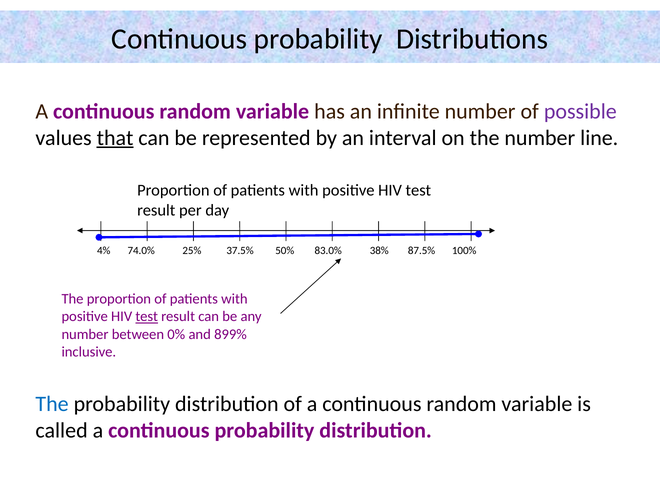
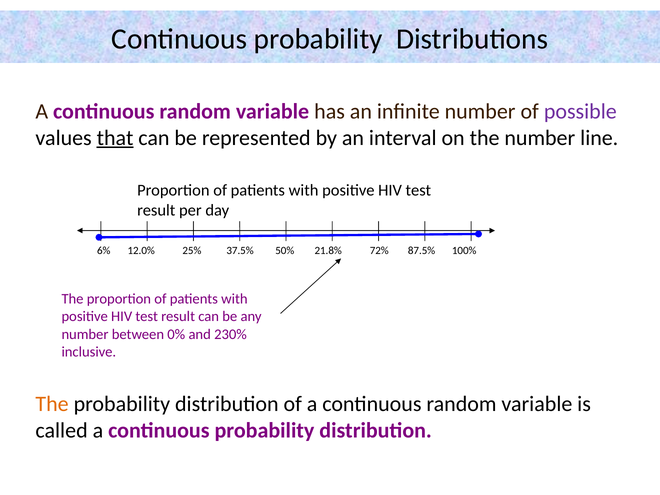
4%: 4% -> 6% (104, 251)
74.0%: 74.0% -> 12.0% (141, 251)
83.0%: 83.0% -> 21.8% (328, 251)
38%: 38% -> 72% (379, 251)
test underline: present -> none (147, 317)
899%: 899% -> 230% (230, 334)
The colour: blue -> orange (52, 404)
